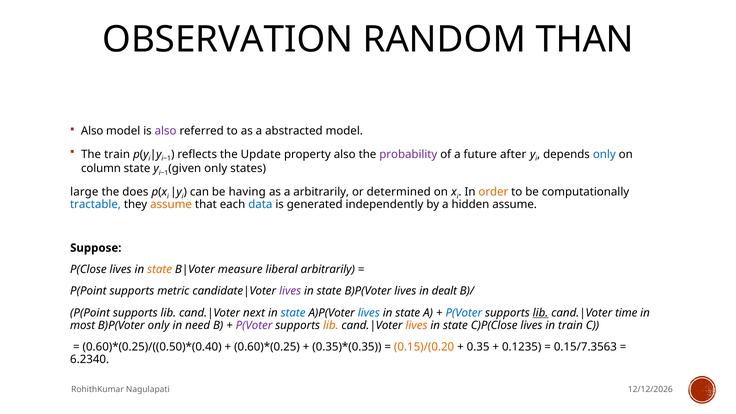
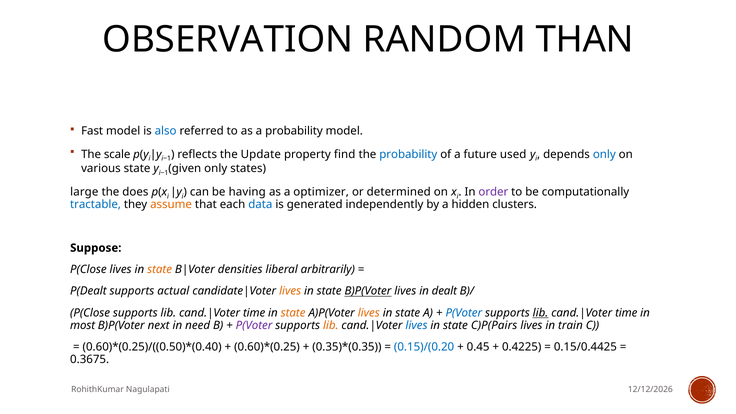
Also: Also -> Fast (92, 131)
also colour: purple -> blue (166, 131)
a abstracted: abstracted -> probability (294, 131)
The train: train -> scale (117, 154)
property also: also -> find (345, 154)
probability colour: purple -> blue (408, 154)
after: after -> used (513, 154)
column: column -> various (101, 168)
a arbitrarily: arbitrarily -> optimizer (321, 192)
order colour: orange -> purple (493, 192)
hidden assume: assume -> clusters (515, 205)
measure: measure -> densities (240, 270)
P(Point: P(Point -> P(Dealt (88, 291)
metric: metric -> actual (173, 291)
lives colour: purple -> orange (290, 291)
B)P(Voter underline: none -> present (368, 291)
P(Point: P(Point -> P(Close (90, 313)
next: next -> time (254, 313)
state colour: blue -> orange (293, 313)
lives colour: blue -> orange (369, 313)
B)P(Voter only: only -> next (159, 325)
lives colour: orange -> blue (416, 325)
C)P(Close: C)P(Close -> C)P(Pairs (494, 325)
0.15)/(0.20 colour: orange -> blue (424, 347)
0.35: 0.35 -> 0.45 (478, 347)
0.1235: 0.1235 -> 0.4225 (522, 347)
0.15/7.3563: 0.15/7.3563 -> 0.15/0.4425 (585, 347)
6.2340: 6.2340 -> 0.3675 (90, 359)
